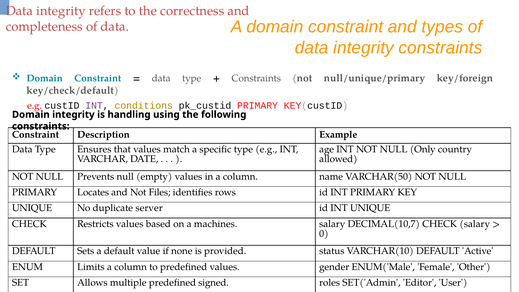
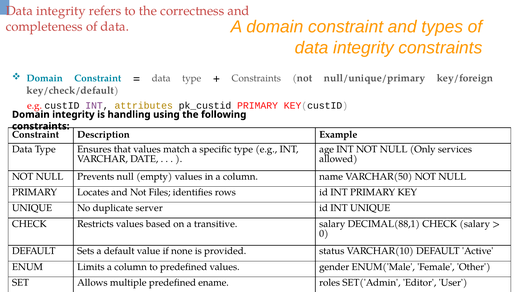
conditions: conditions -> attributes (144, 106)
country: country -> services (455, 149)
machines: machines -> transitive (216, 224)
DECIMAL(10,7: DECIMAL(10,7 -> DECIMAL(88,1 (384, 224)
signed: signed -> ename (214, 283)
